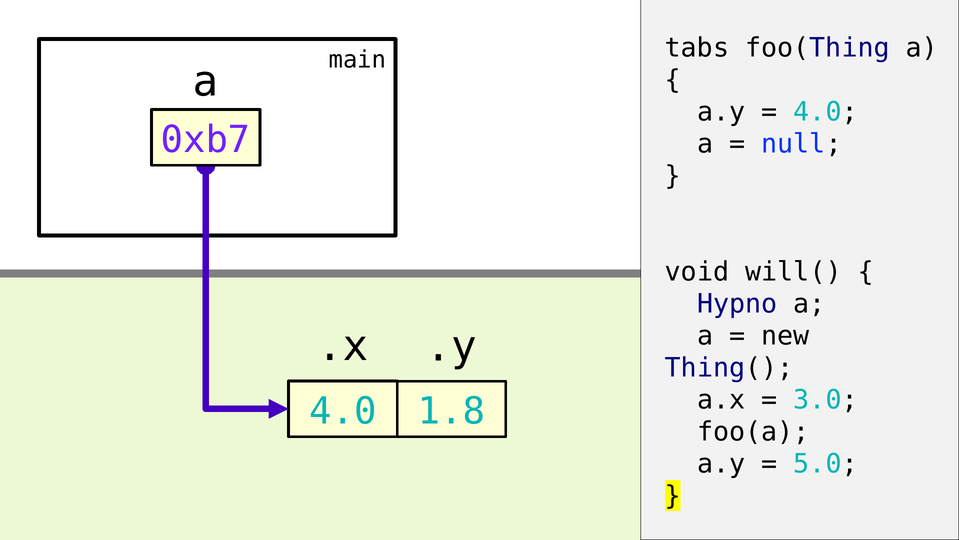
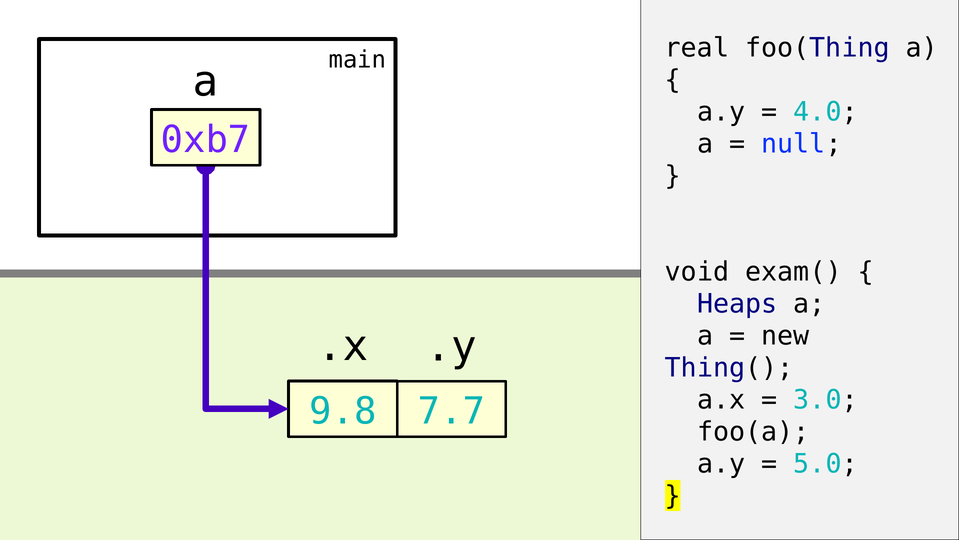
tabs: tabs -> real (697, 48)
will(: will( -> exam( (793, 272)
Hypno: Hypno -> Heaps (737, 304)
4.0: 4.0 -> 9.8 (343, 411)
1.8: 1.8 -> 7.7 (452, 411)
